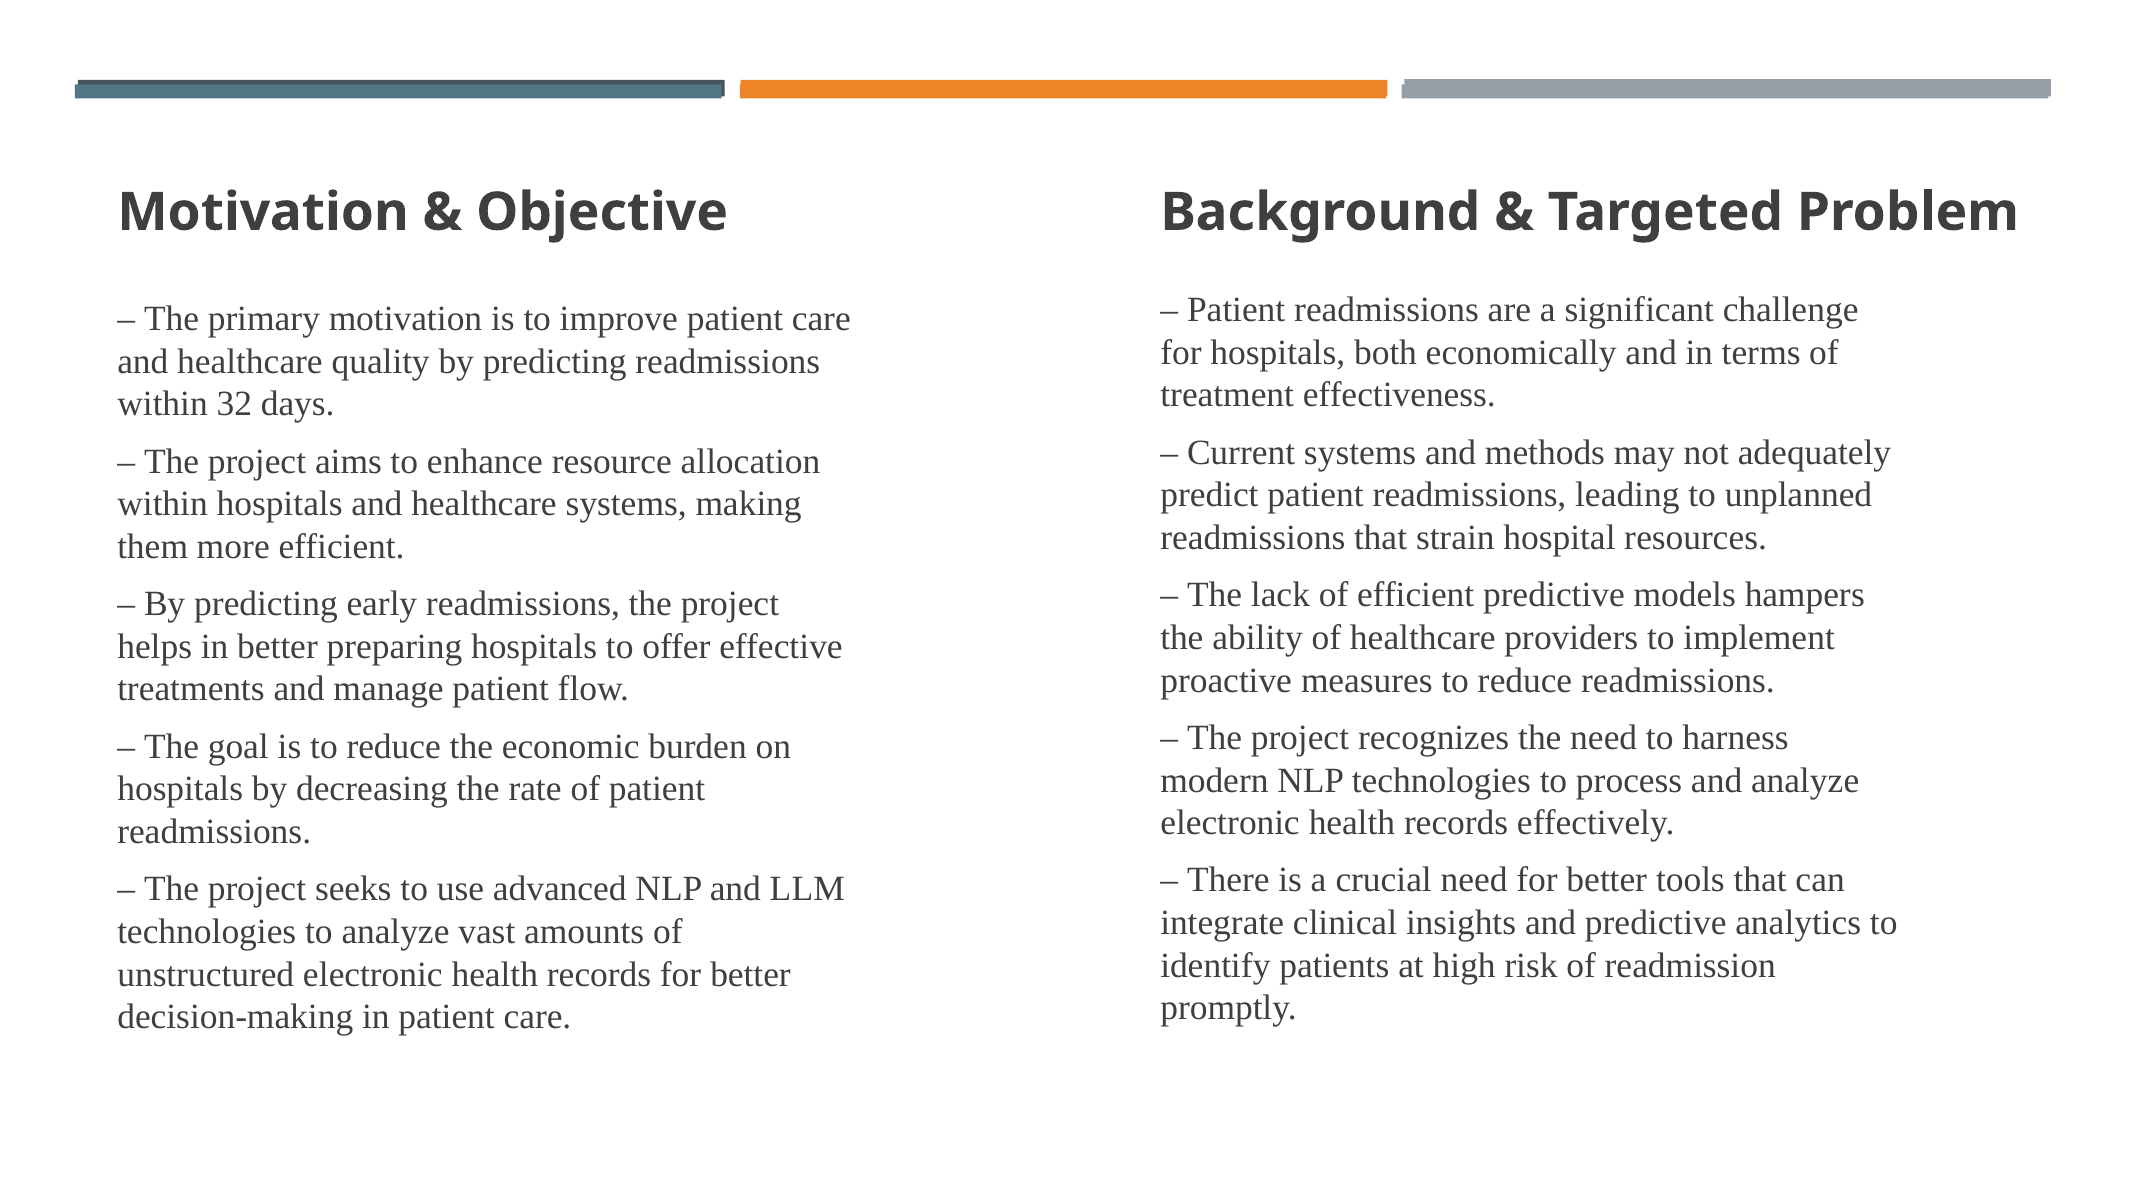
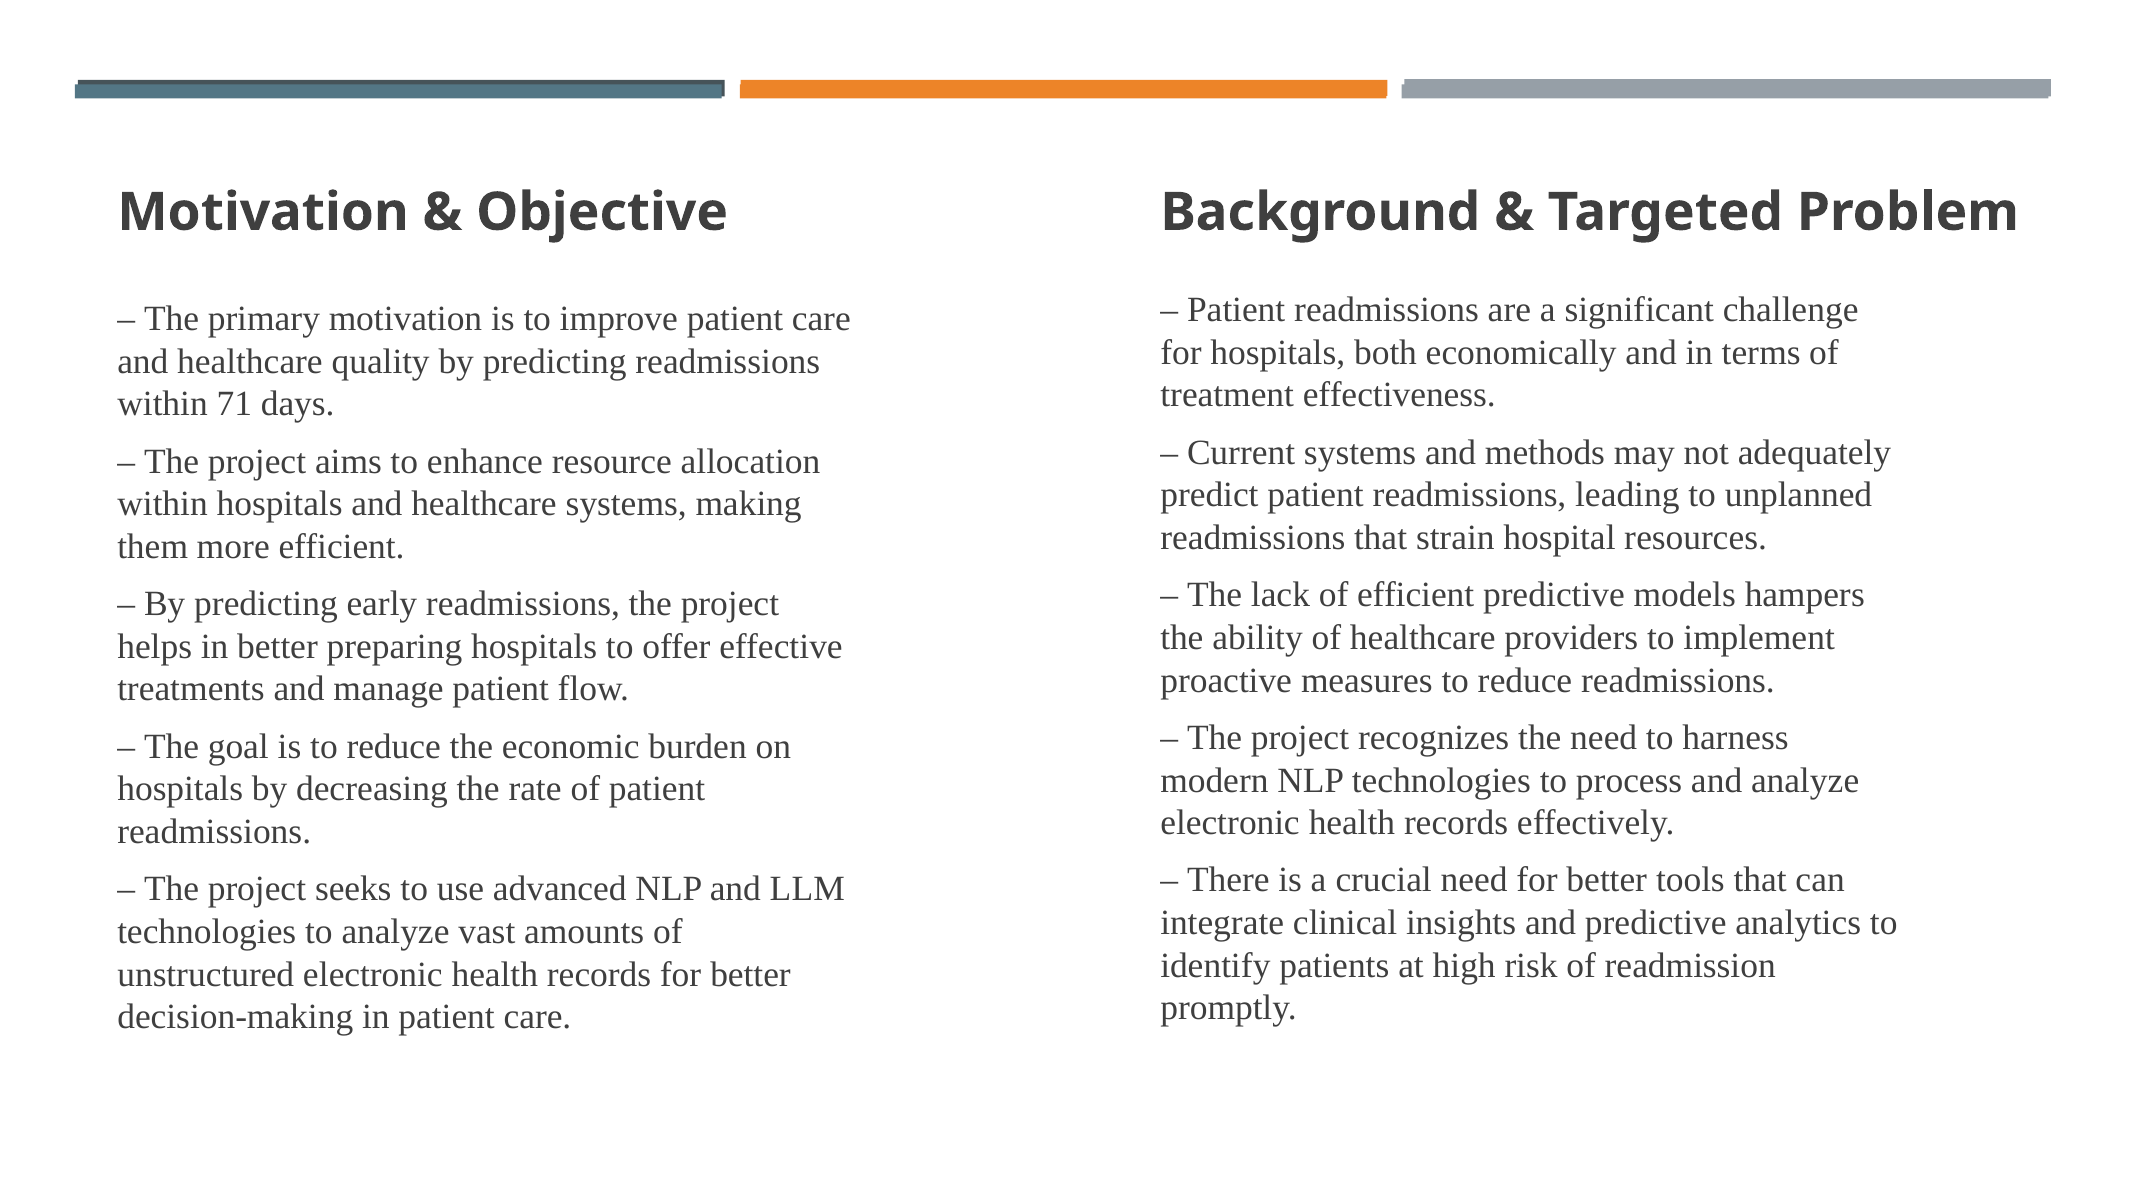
32: 32 -> 71 (234, 404)
